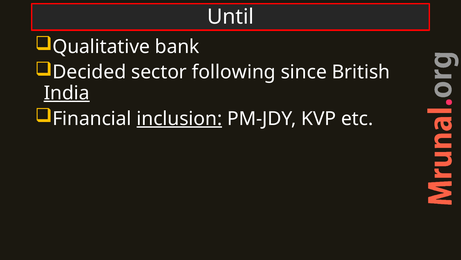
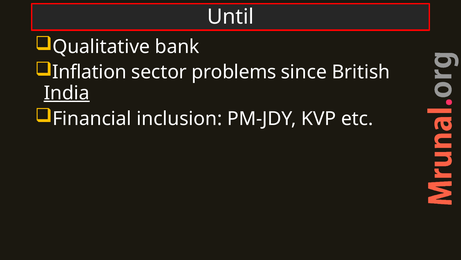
Decided: Decided -> Inflation (89, 72)
following: following -> problems (234, 72)
inclusion underline: present -> none (179, 118)
